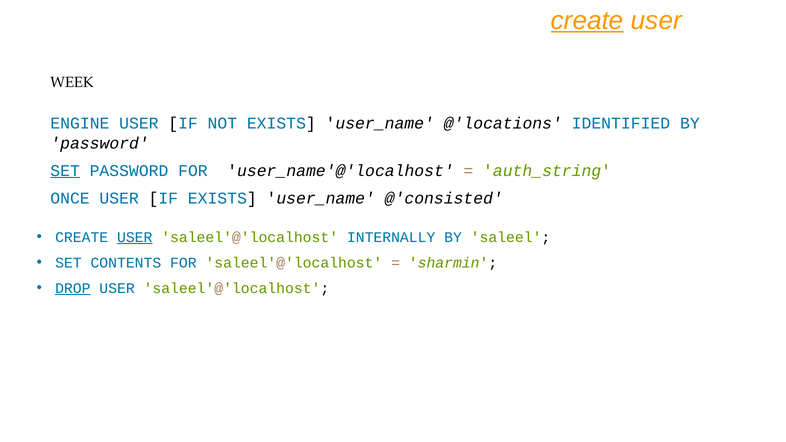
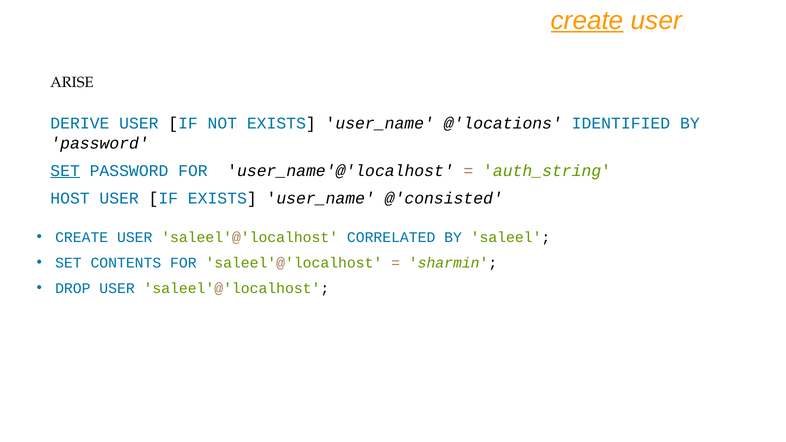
WEEK: WEEK -> ARISE (72, 82)
ENGINE: ENGINE -> DERIVE (80, 123)
ONCE: ONCE -> HOST (70, 198)
USER underline: present -> none (135, 237)
INTERNALLY: INTERNALLY -> CORRELATED (391, 237)
DROP underline: present -> none (73, 288)
